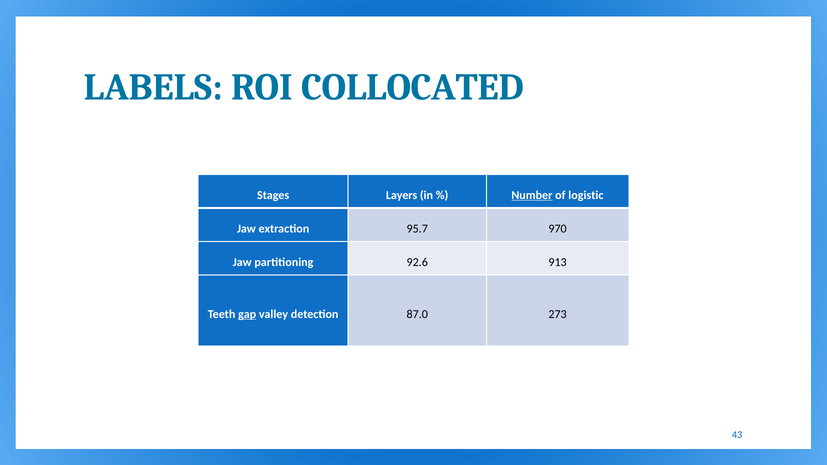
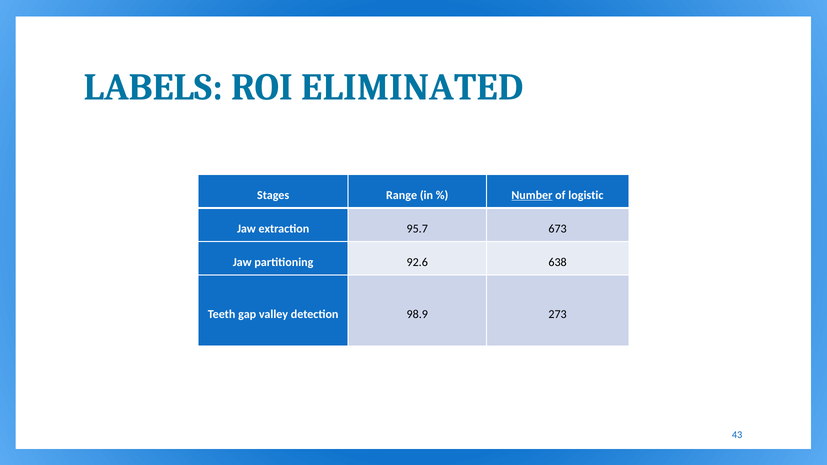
COLLOCATED: COLLOCATED -> ELIMINATED (412, 87)
Layers: Layers -> Range (402, 195)
970: 970 -> 673 (558, 229)
913: 913 -> 638 (558, 262)
gap underline: present -> none (247, 314)
87.0: 87.0 -> 98.9 (417, 314)
